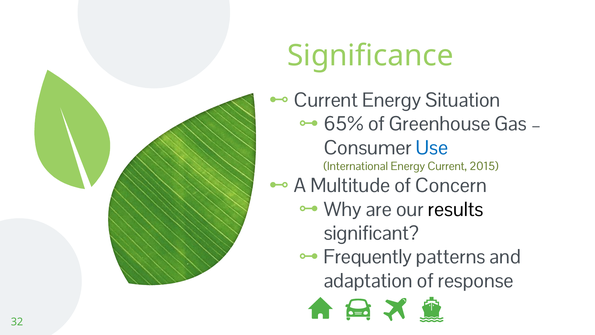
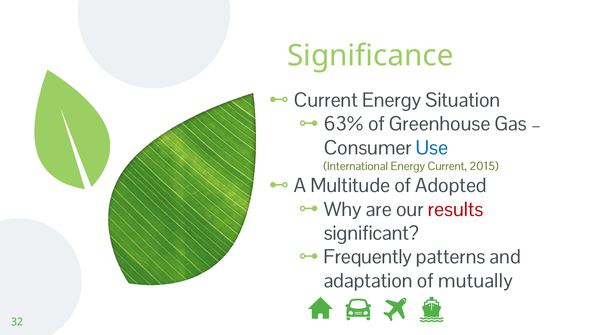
65%: 65% -> 63% (344, 124)
Concern: Concern -> Adopted (451, 185)
results colour: black -> red (456, 209)
response: response -> mutually (476, 281)
